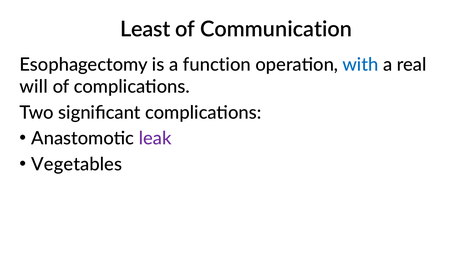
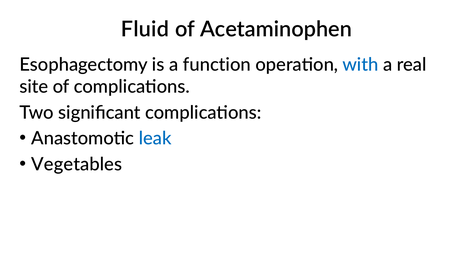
Least: Least -> Fluid (145, 29)
Communication: Communication -> Acetaminophen (276, 29)
will: will -> site (34, 87)
leak colour: purple -> blue (155, 138)
